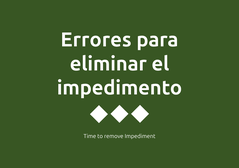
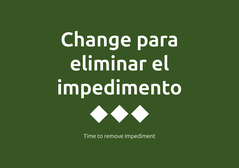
Errores: Errores -> Change (96, 40)
